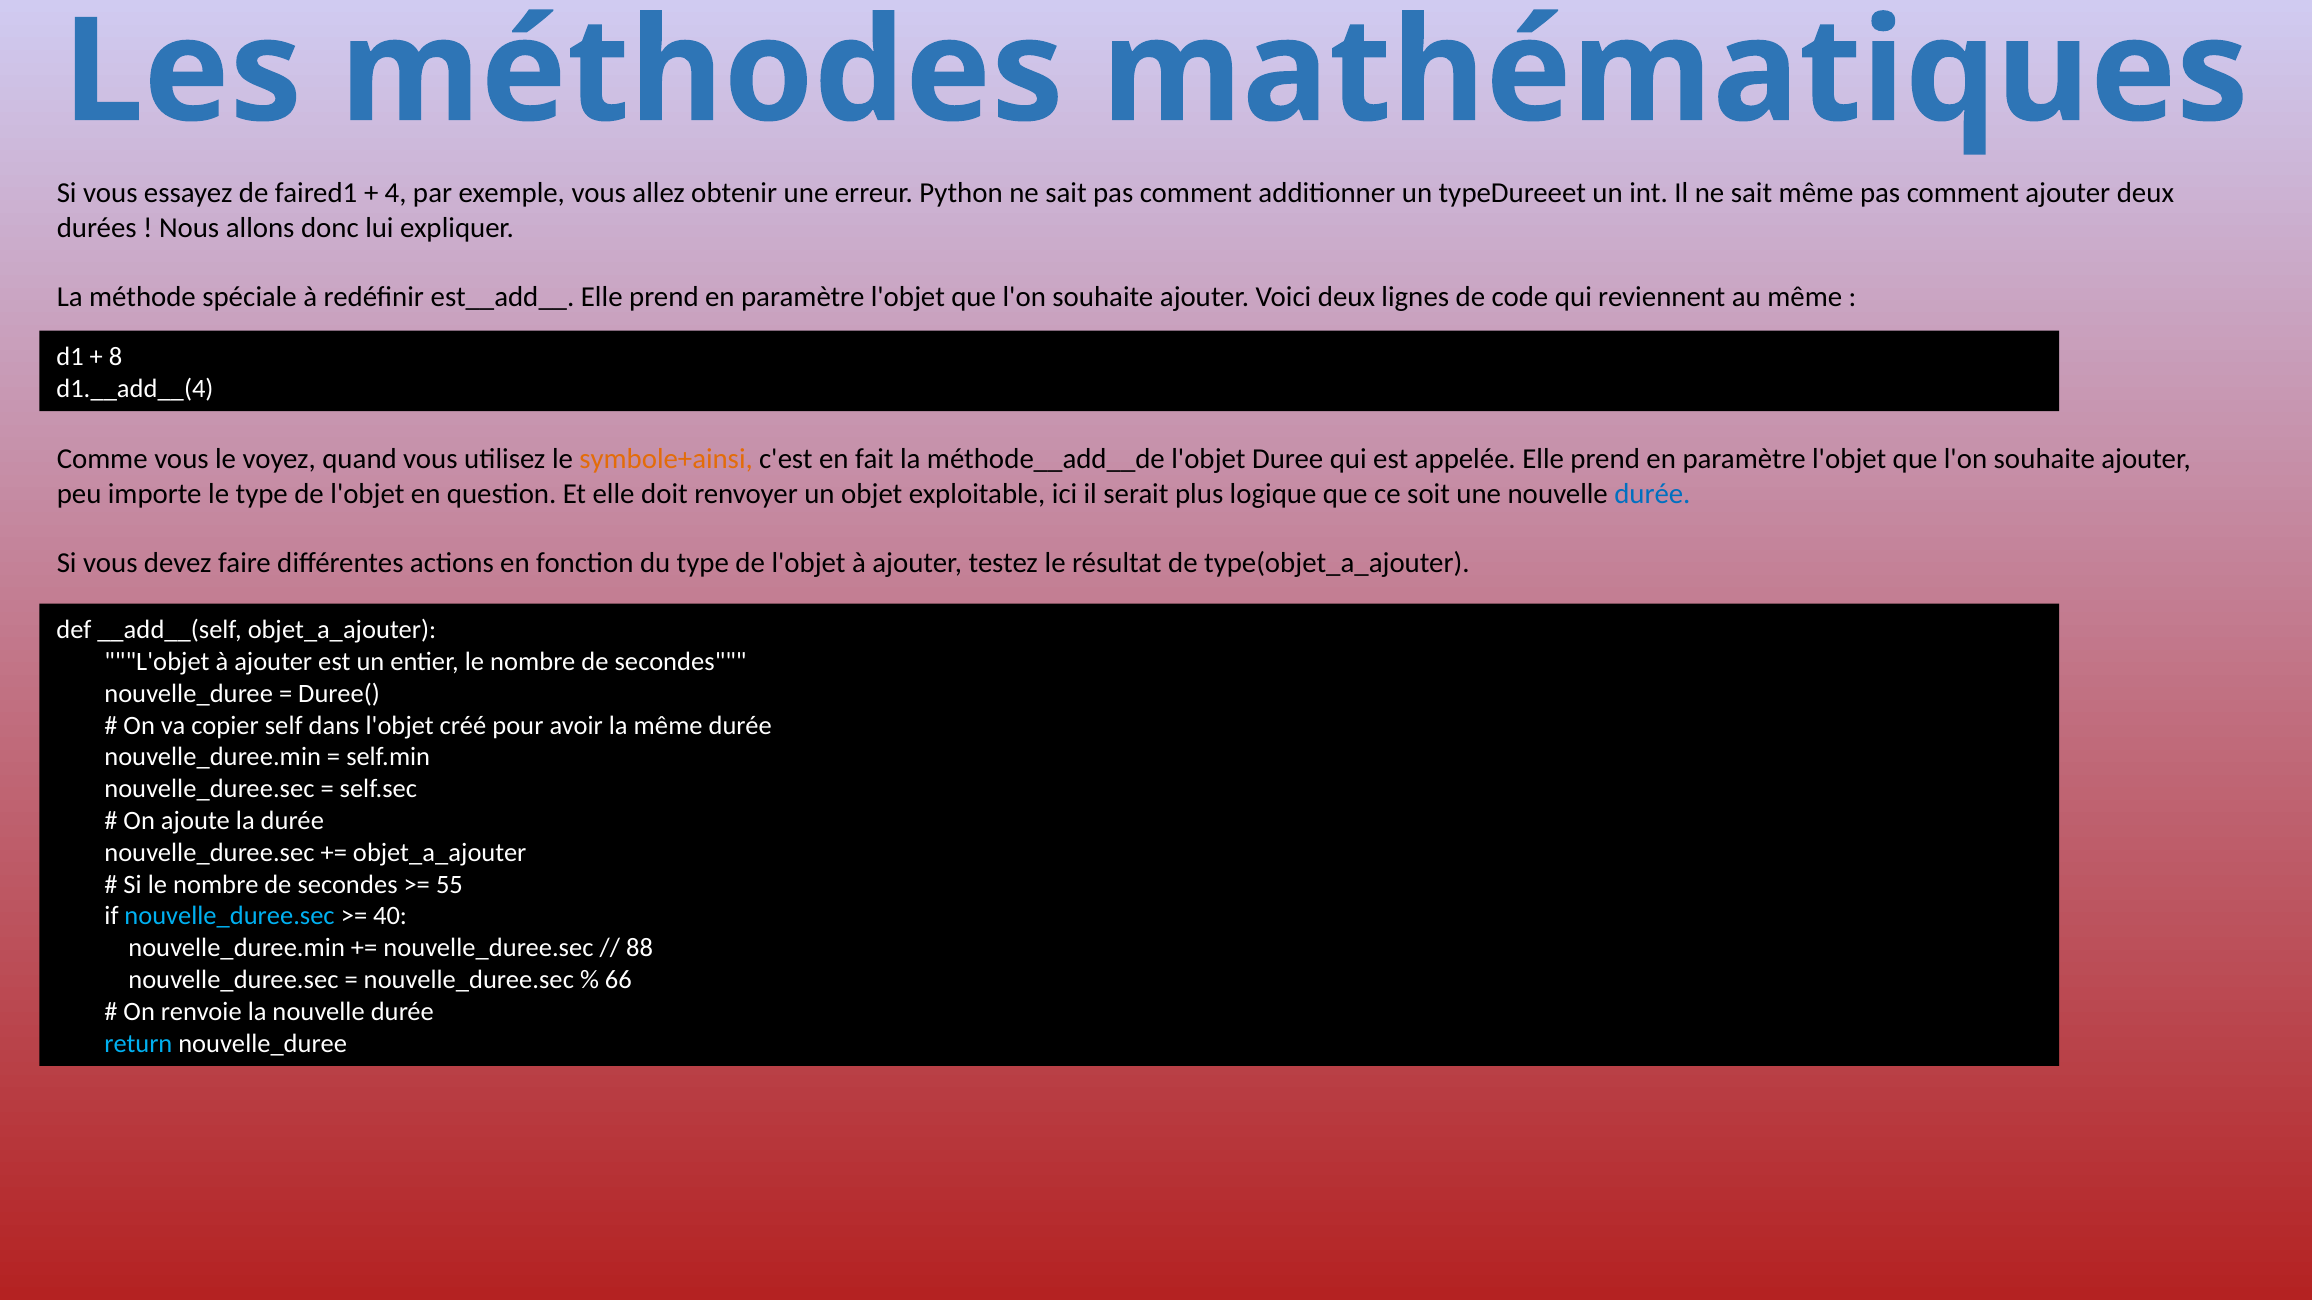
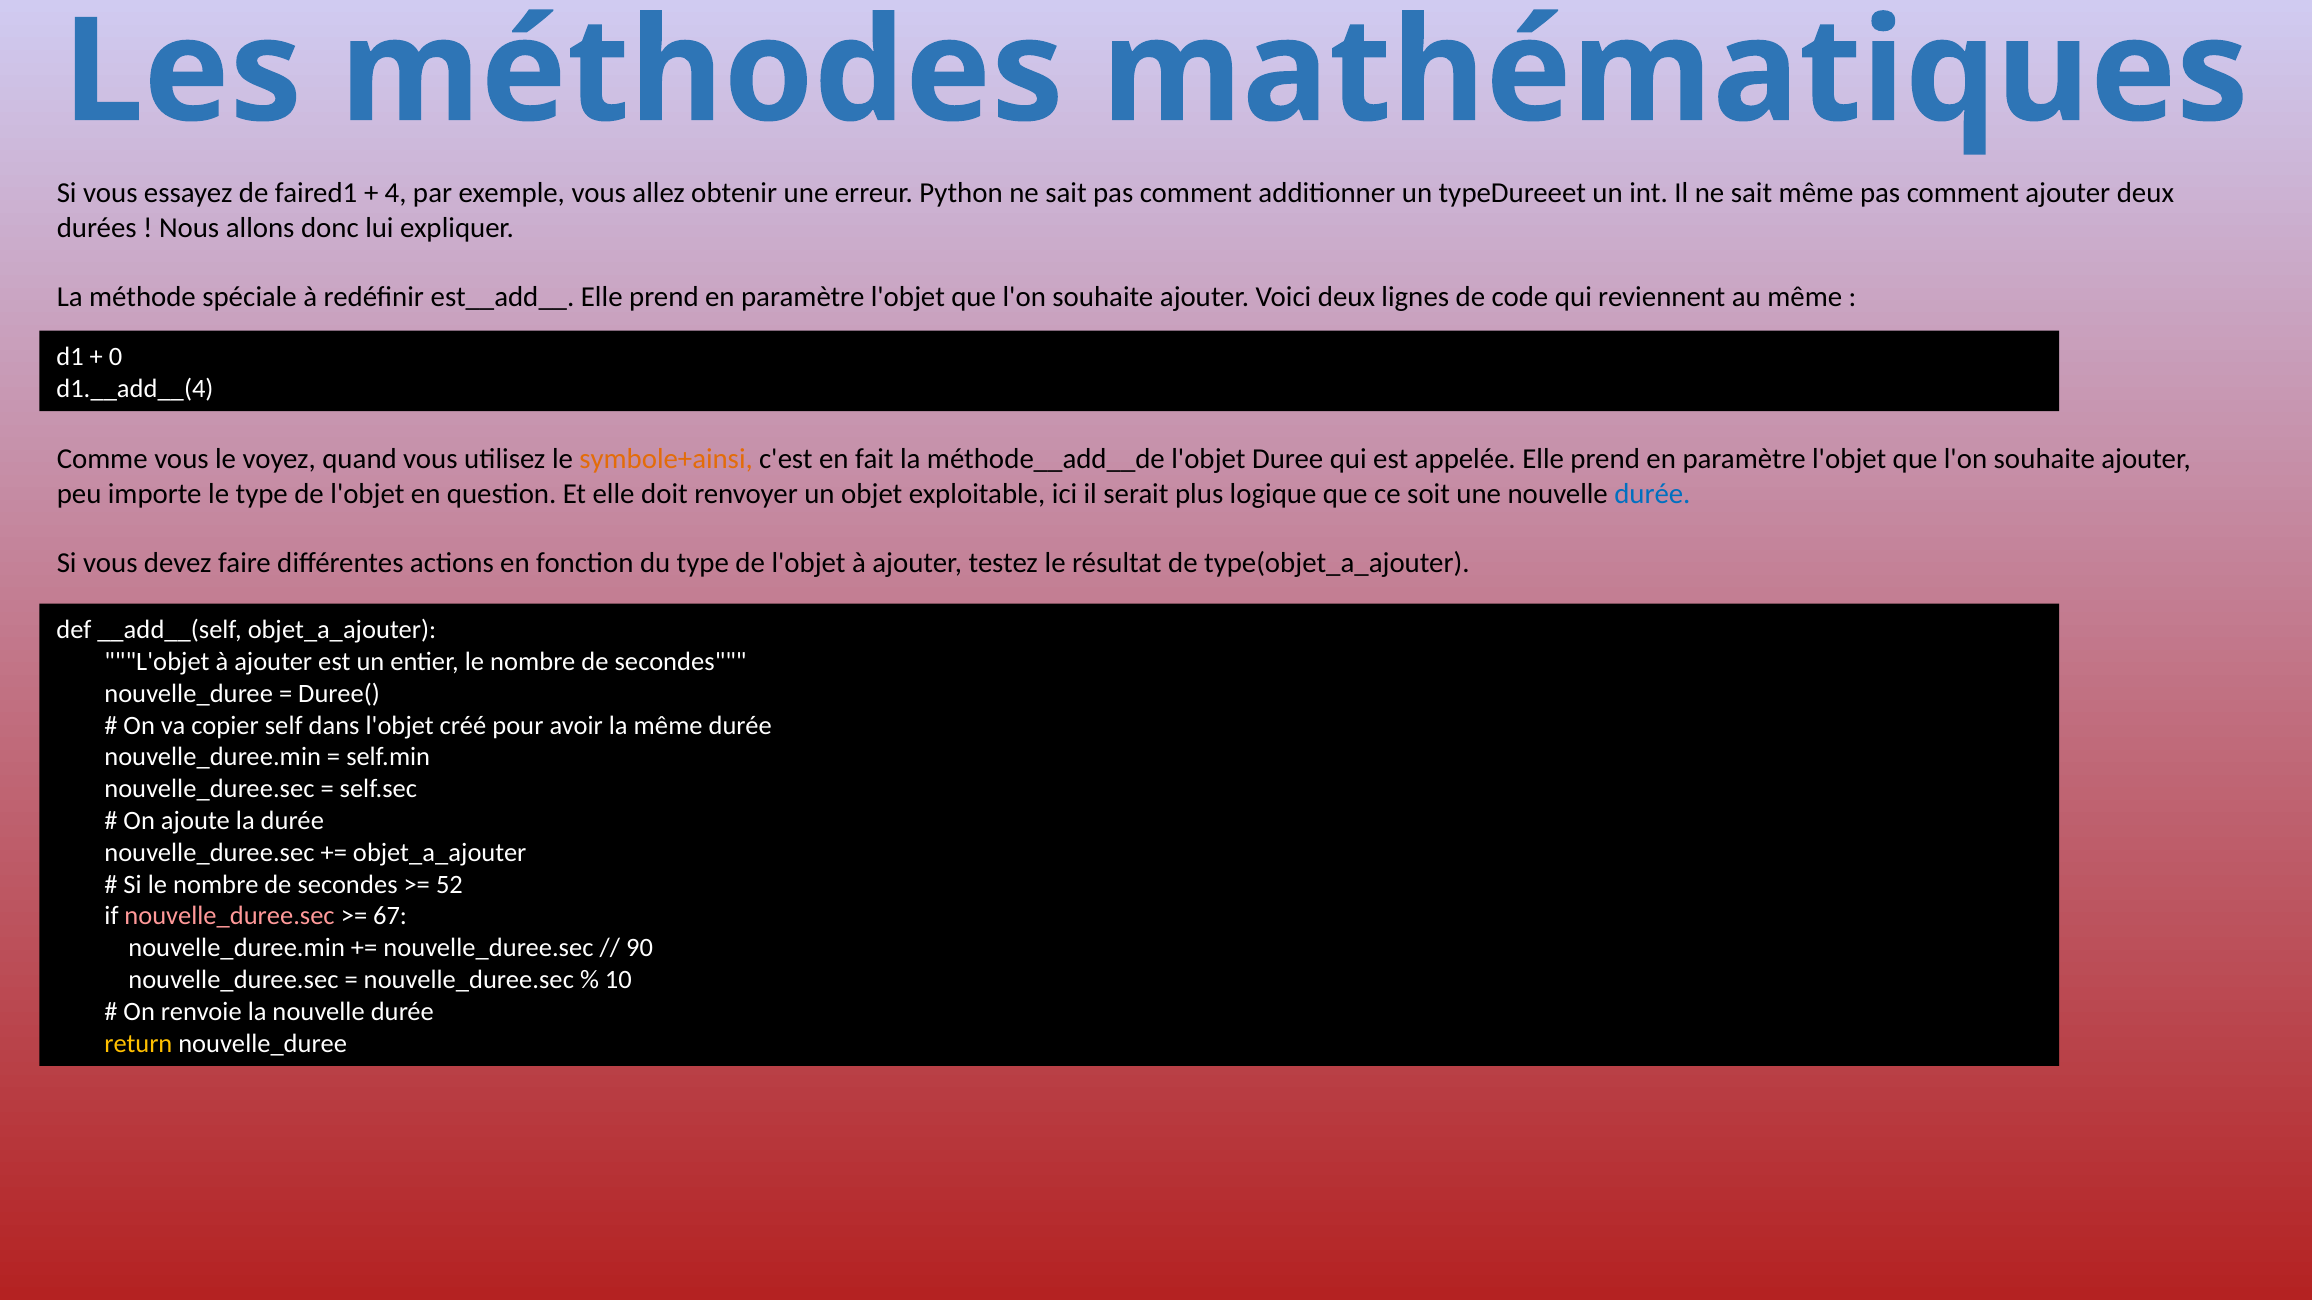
8: 8 -> 0 (116, 357)
55: 55 -> 52 (449, 885)
nouvelle_duree.sec colour: light blue -> pink (230, 917)
40: 40 -> 67 (390, 917)
88: 88 -> 90 (640, 948)
66: 66 -> 10 (618, 980)
return colour: light blue -> yellow (138, 1044)
